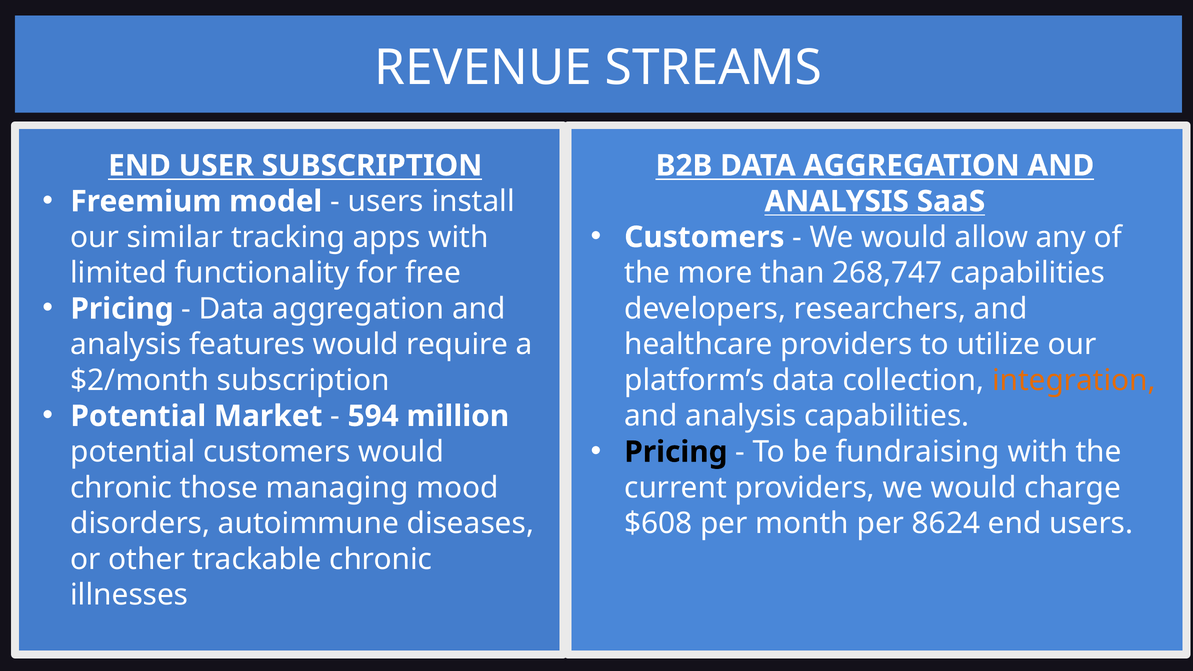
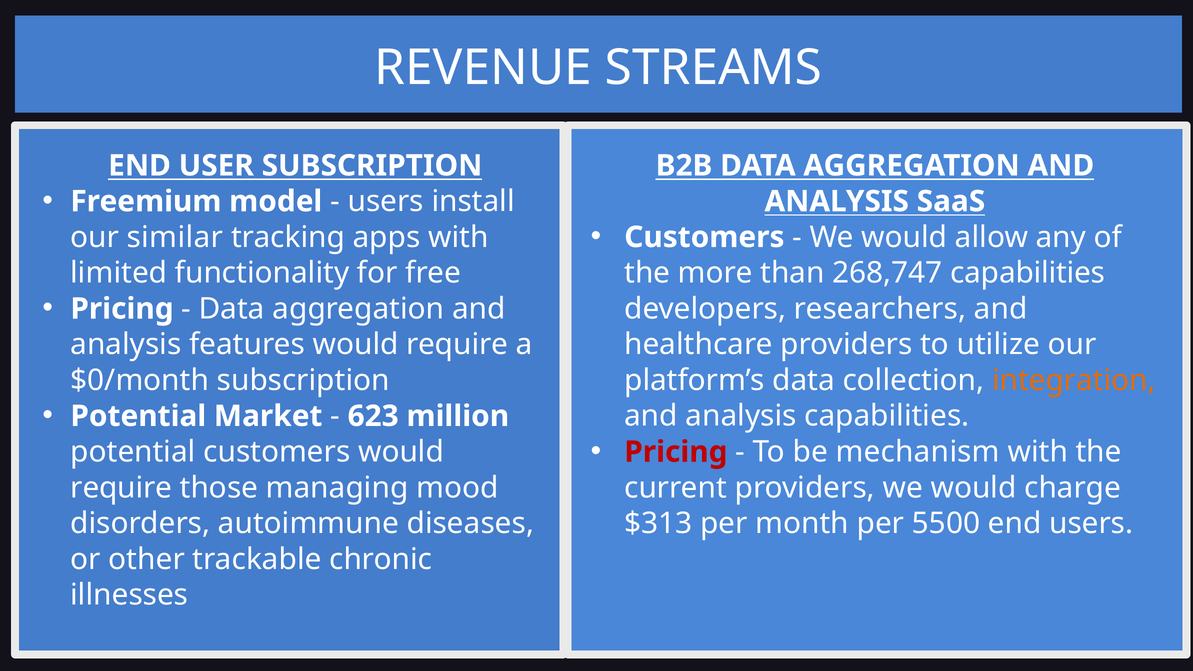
$2/month: $2/month -> $0/month (140, 380)
594: 594 -> 623 (373, 416)
Pricing colour: black -> red (676, 452)
fundraising: fundraising -> mechanism (918, 452)
chronic: chronic -> require (121, 488)
$608: $608 -> $313 (658, 524)
8624: 8624 -> 5500 (946, 524)
